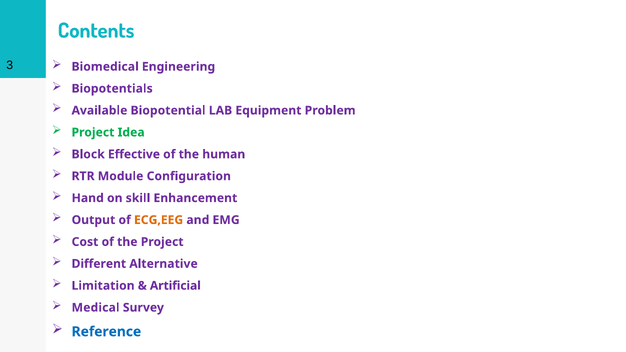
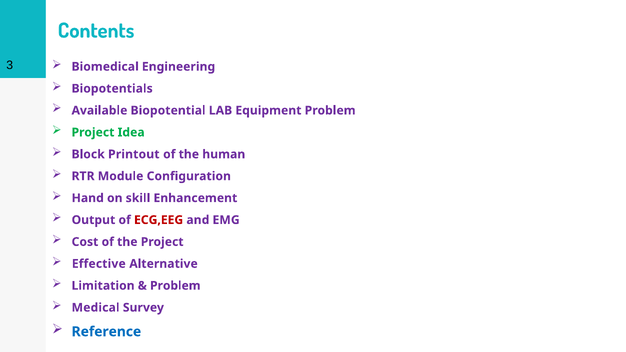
Effective: Effective -> Printout (134, 154)
ECG,EEG colour: orange -> red (159, 220)
Different: Different -> Effective (99, 264)
Artificial: Artificial -> Problem (175, 286)
